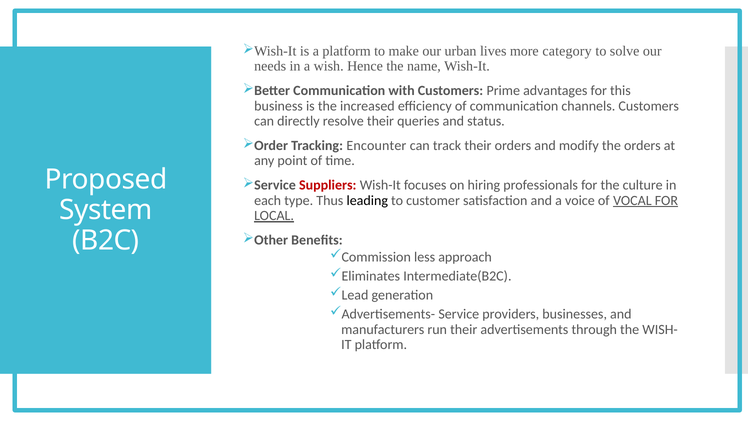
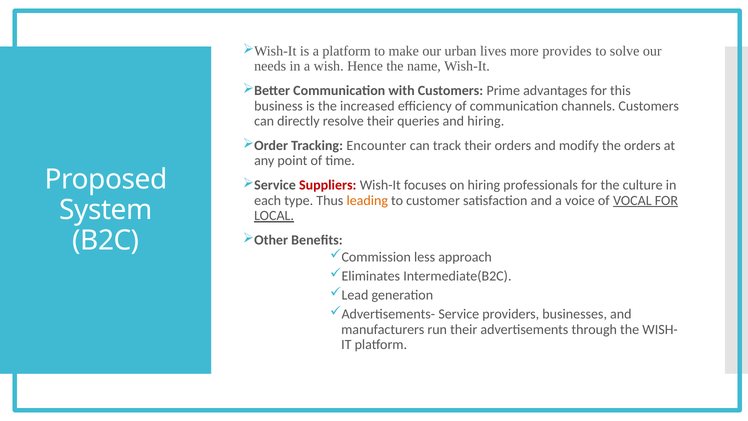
category: category -> provides (567, 51)
and status: status -> hiring (486, 121)
leading colour: black -> orange (367, 200)
